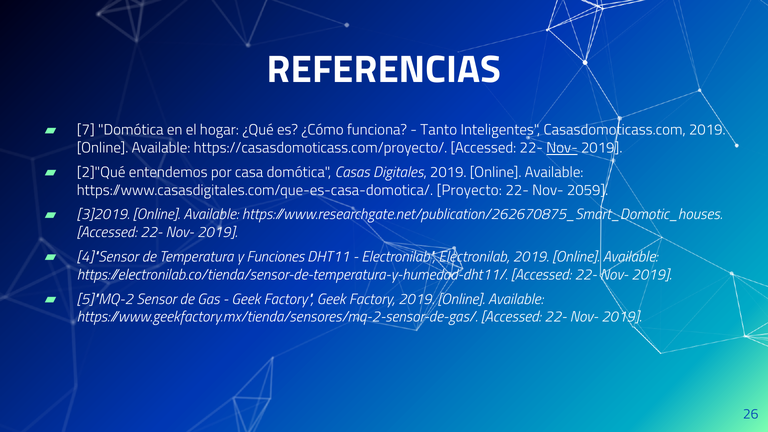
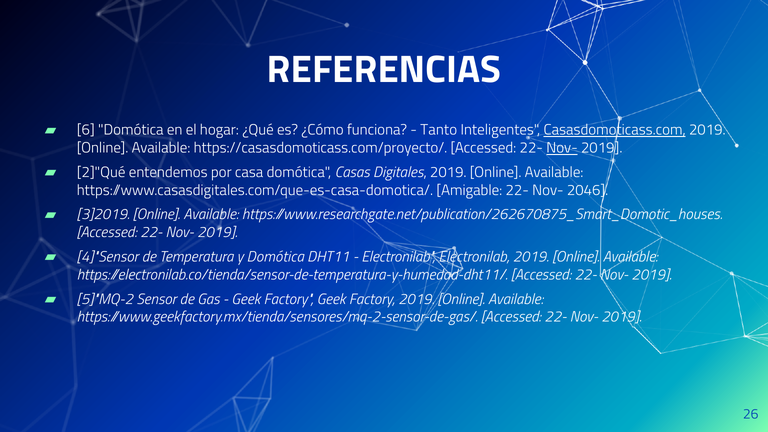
7: 7 -> 6 (86, 130)
Casasdomoticass.com underline: none -> present (615, 130)
Proyecto: Proyecto -> Amigable (469, 190)
2059: 2059 -> 2046 (588, 190)
y Funciones: Funciones -> Domótica (275, 257)
